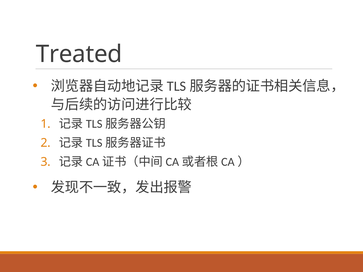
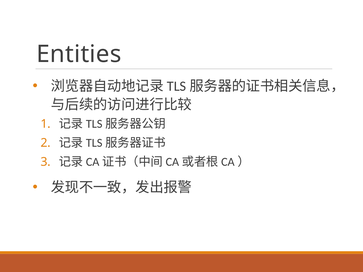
Treated: Treated -> Entities (79, 54)
